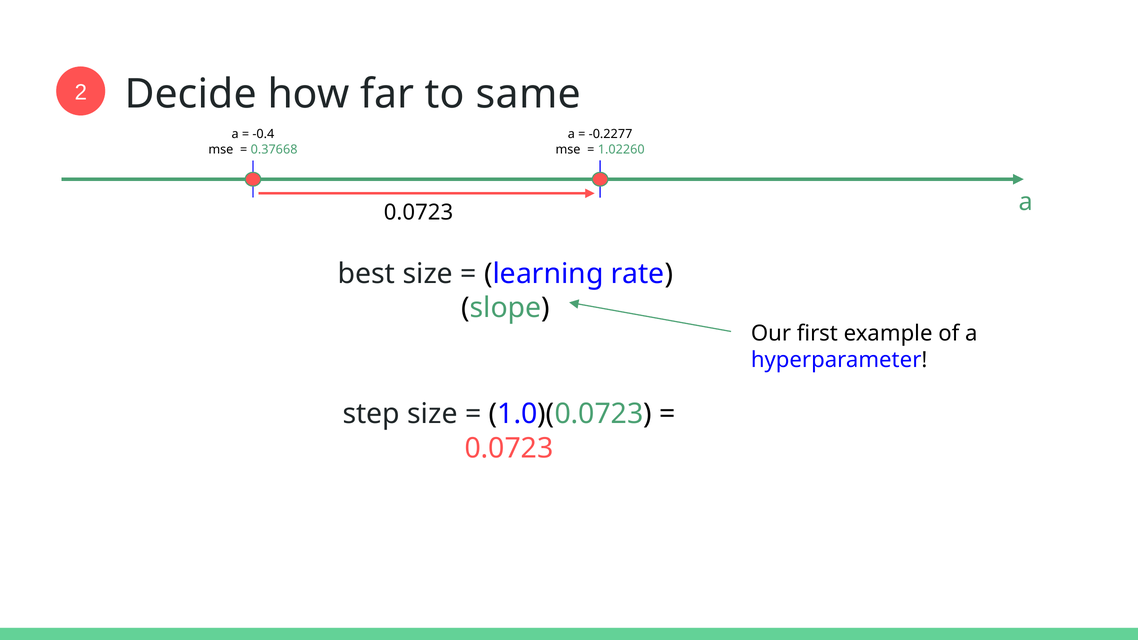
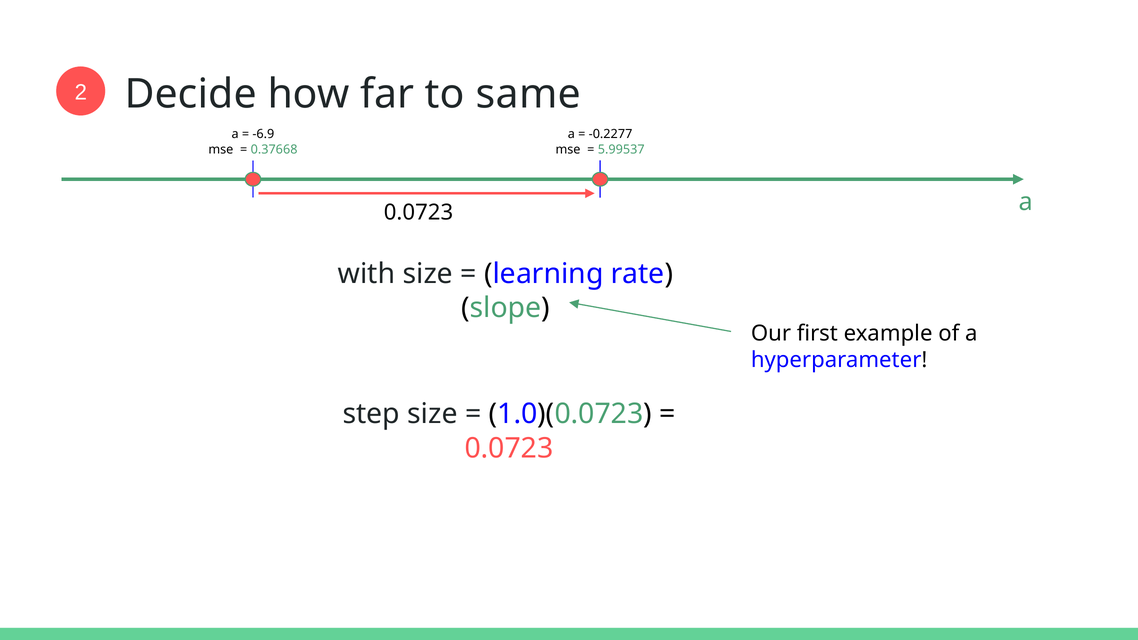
-0.4: -0.4 -> -6.9 (263, 134)
1.02260: 1.02260 -> 5.99537 (621, 149)
best: best -> with (367, 274)
